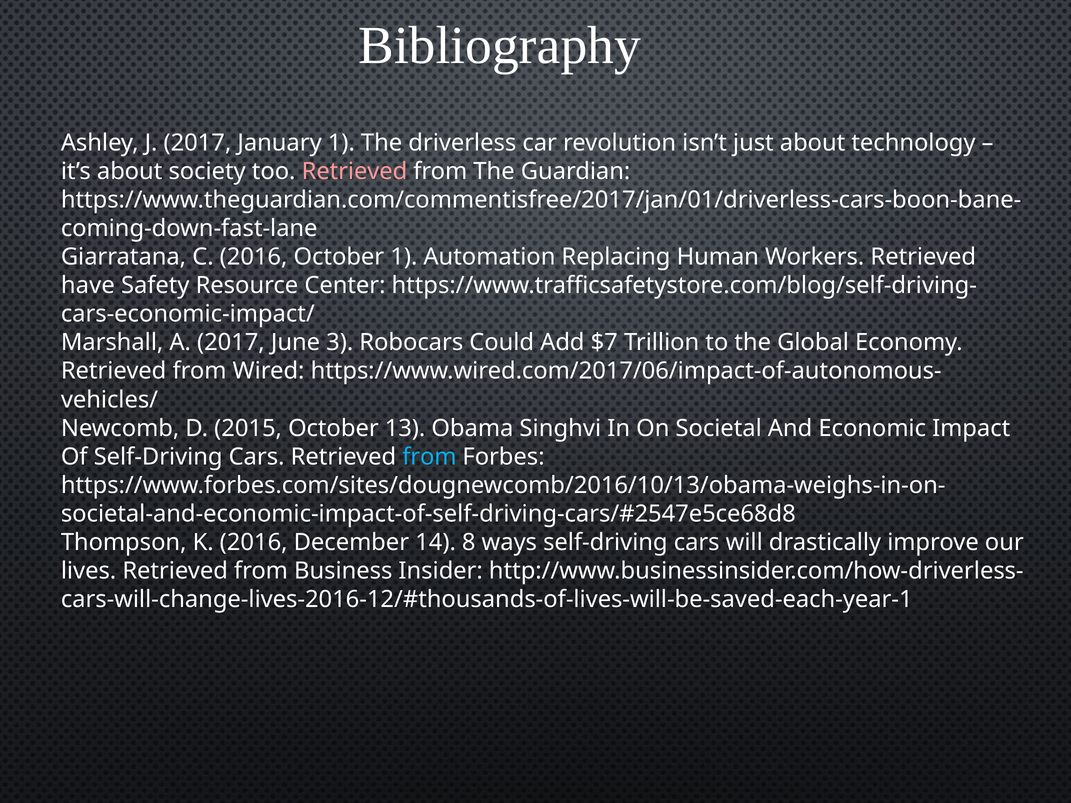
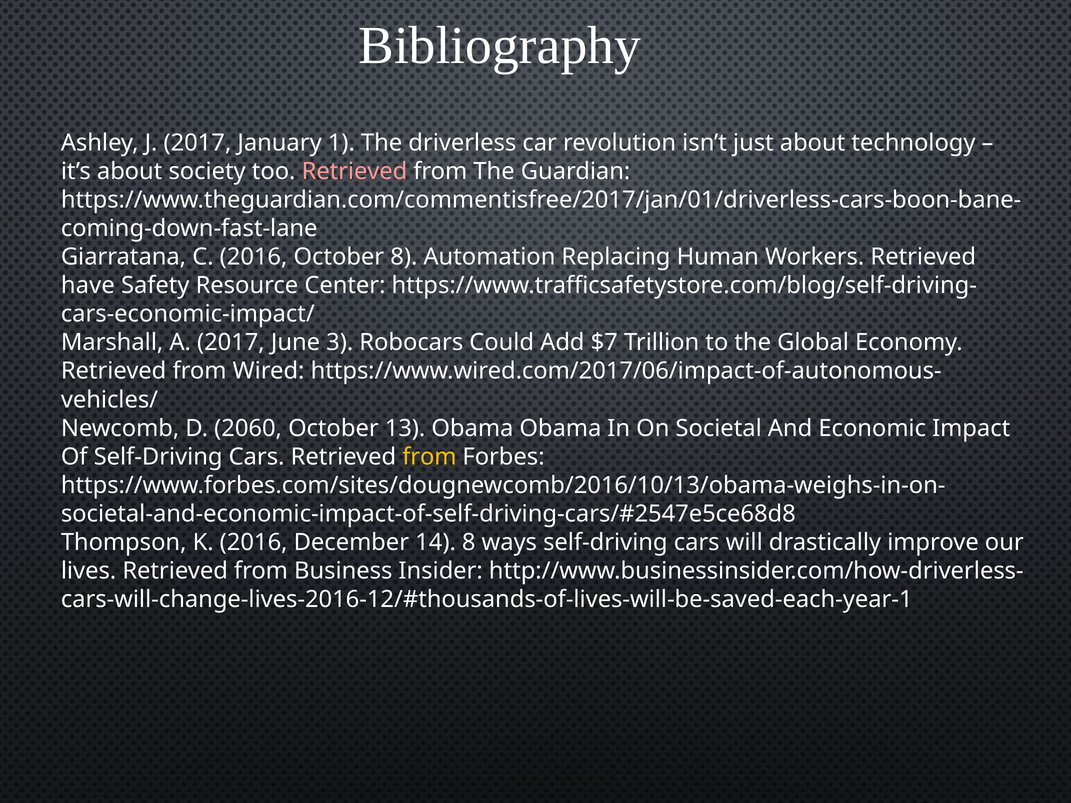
October 1: 1 -> 8 (404, 257)
2015: 2015 -> 2060 (248, 428)
Obama Singhvi: Singhvi -> Obama (560, 428)
from colour: light blue -> yellow (429, 457)
